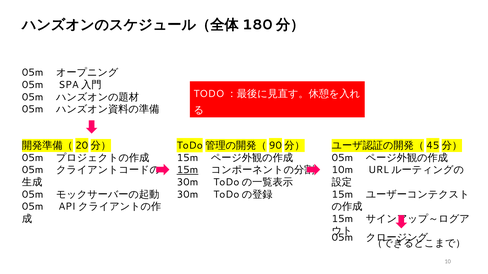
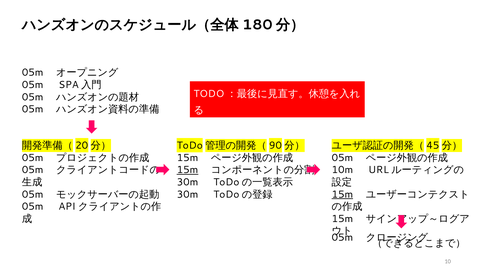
15m underline: none -> present (342, 195)
